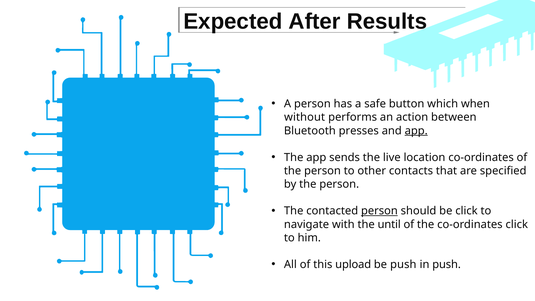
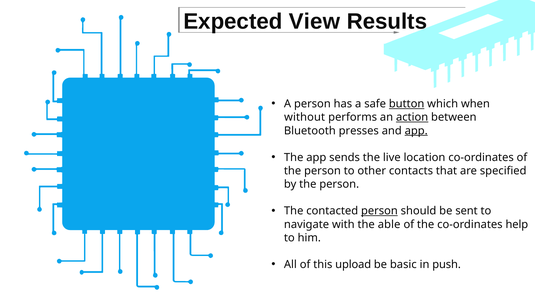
After: After -> View (314, 21)
button underline: none -> present (407, 104)
action underline: none -> present (412, 117)
be click: click -> sent (467, 211)
until: until -> able (389, 224)
co-ordinates click: click -> help (517, 224)
be push: push -> basic (403, 264)
